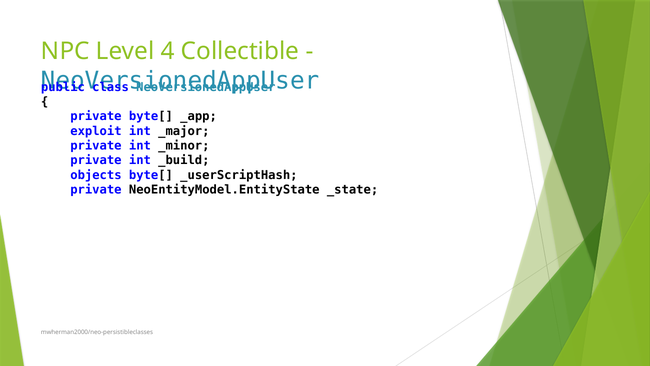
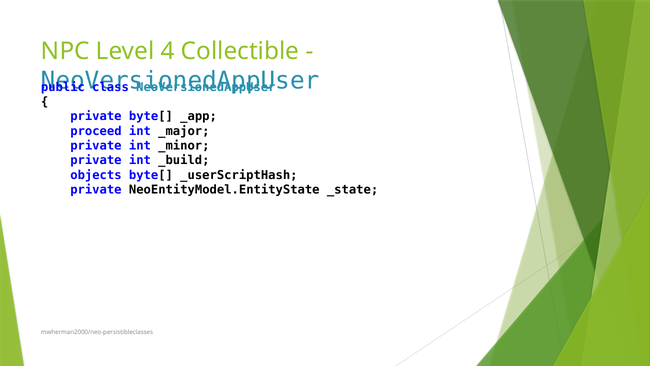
exploit: exploit -> proceed (96, 131)
